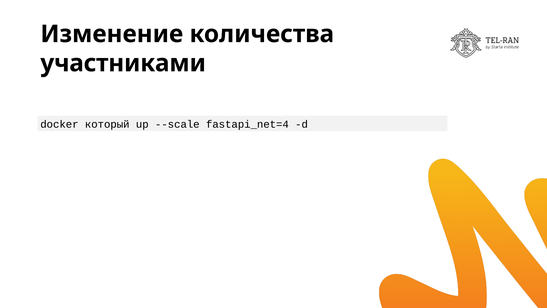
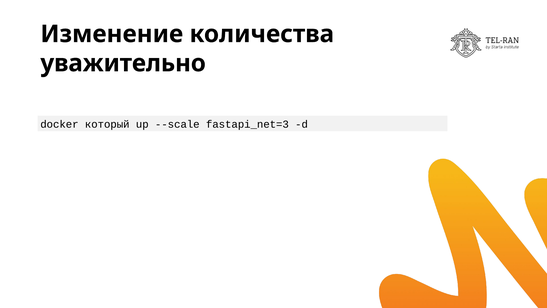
участниками: участниками -> уважительно (123, 63)
fastapi_net=4: fastapi_net=4 -> fastapi_net=3 (247, 124)
